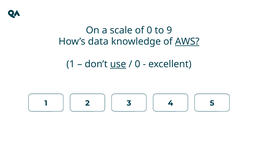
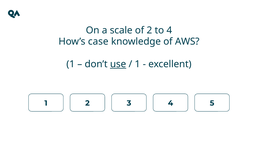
of 0: 0 -> 2 (149, 30)
to 9: 9 -> 4 (169, 30)
data: data -> case (98, 42)
AWS underline: present -> none (187, 42)
0: 0 -> 1 (137, 64)
